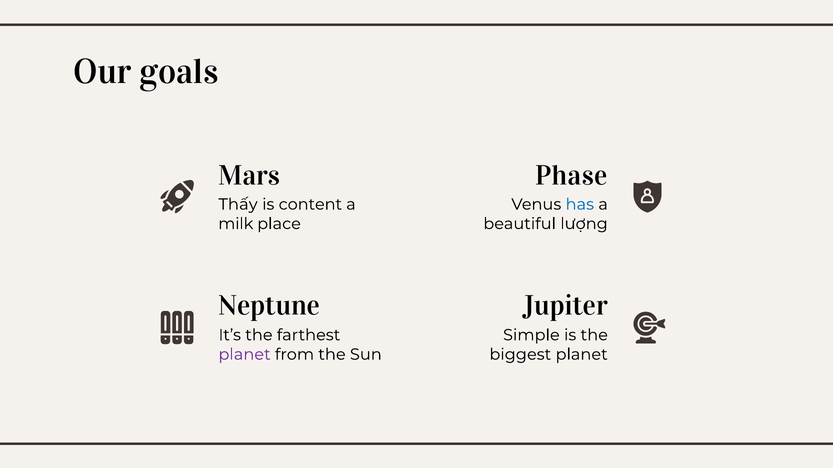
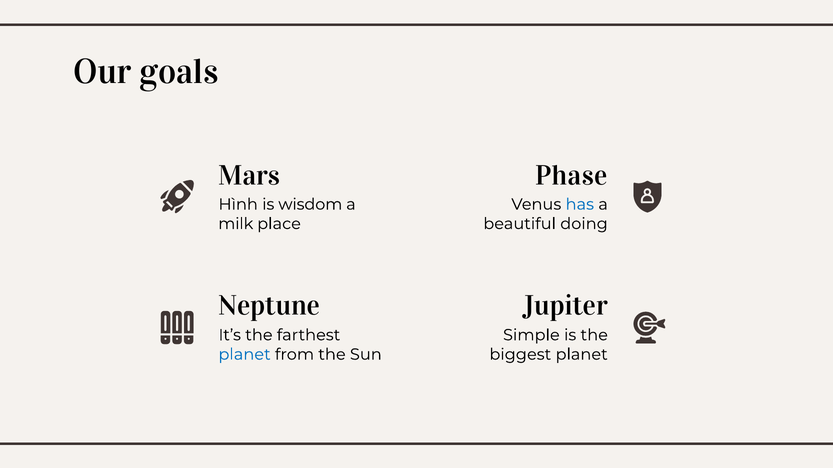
Thấy: Thấy -> Hình (238, 205)
content: content -> wisdom (310, 205)
lượng: lượng -> doing (584, 224)
planet colour: purple -> blue (245, 355)
